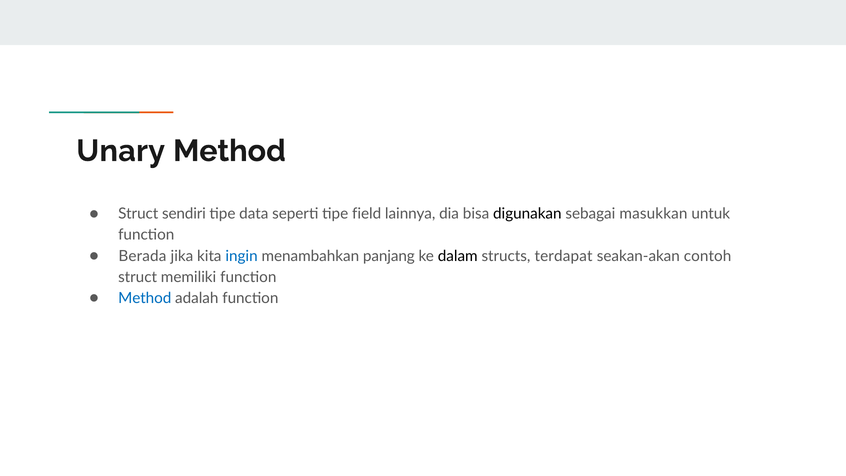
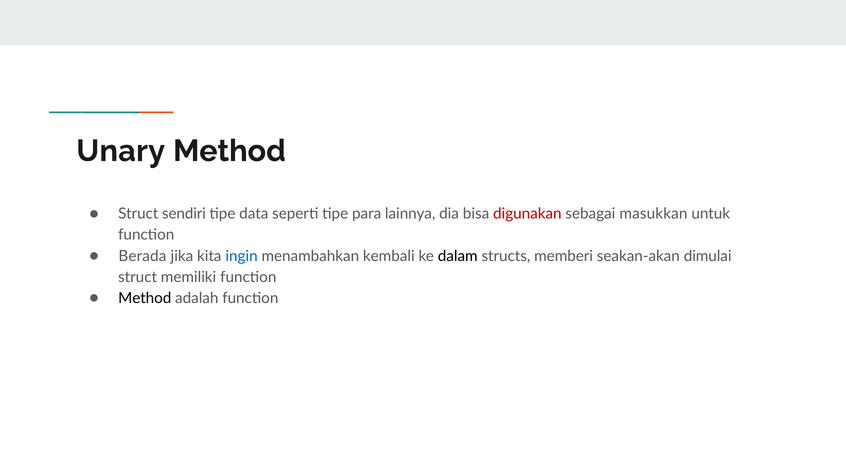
field: field -> para (367, 214)
digunakan colour: black -> red (527, 214)
panjang: panjang -> kembali (389, 256)
terdapat: terdapat -> memberi (564, 256)
contoh: contoh -> dimulai (708, 256)
Method colour: blue -> black (145, 298)
